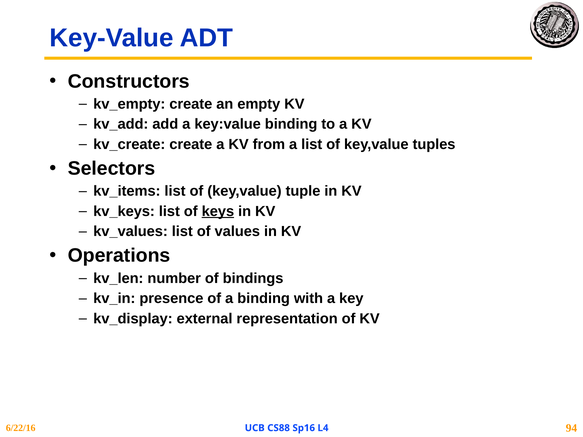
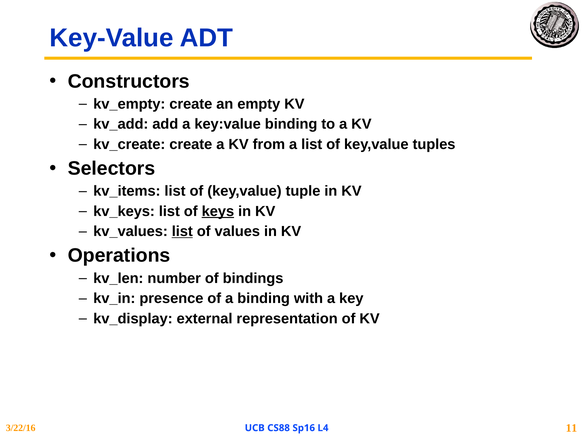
list underline: none -> present (182, 232)
6/22/16: 6/22/16 -> 3/22/16 (21, 428)
94: 94 -> 11 (571, 428)
